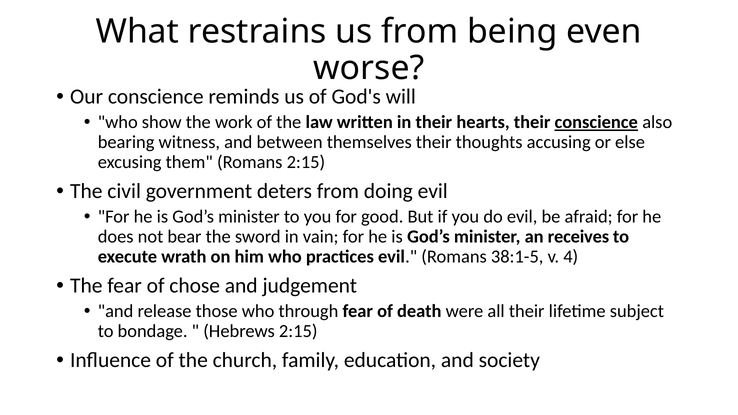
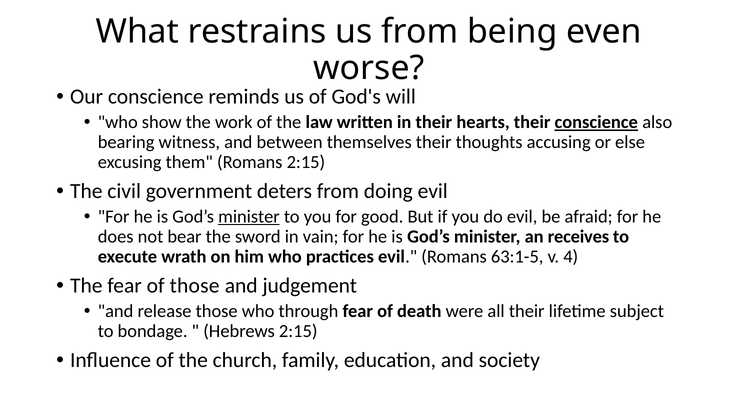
minister underline: none -> present (249, 217)
38:1-5: 38:1-5 -> 63:1-5 (517, 257)
of chose: chose -> those (195, 286)
